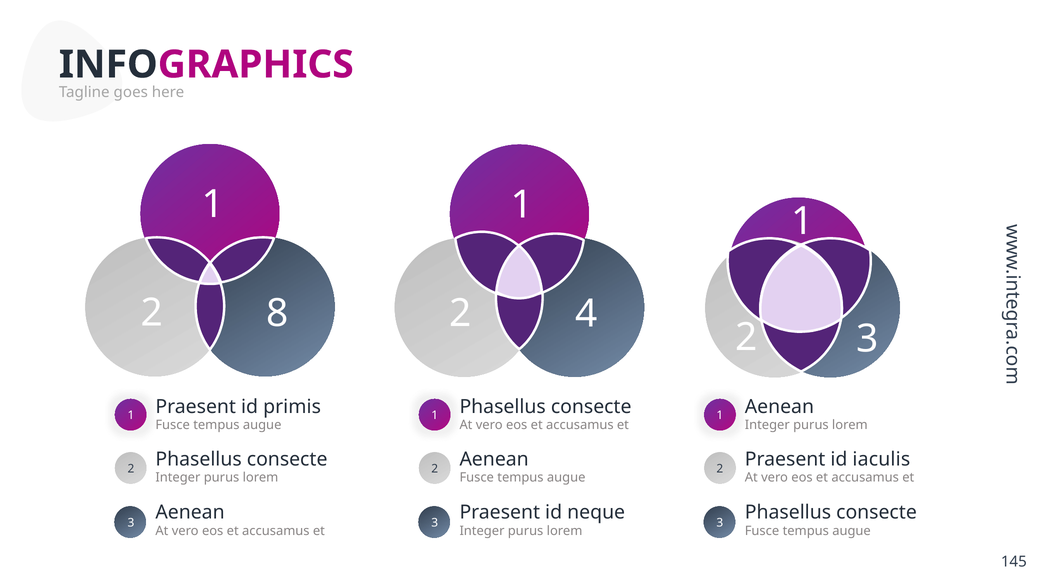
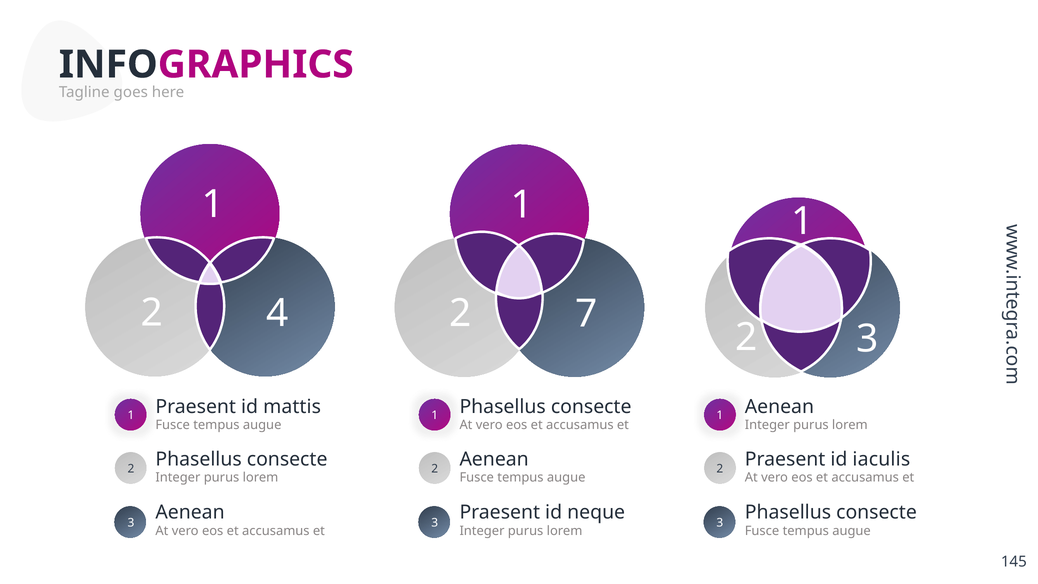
8: 8 -> 4 (278, 313)
4: 4 -> 7 (587, 314)
primis: primis -> mattis (292, 407)
